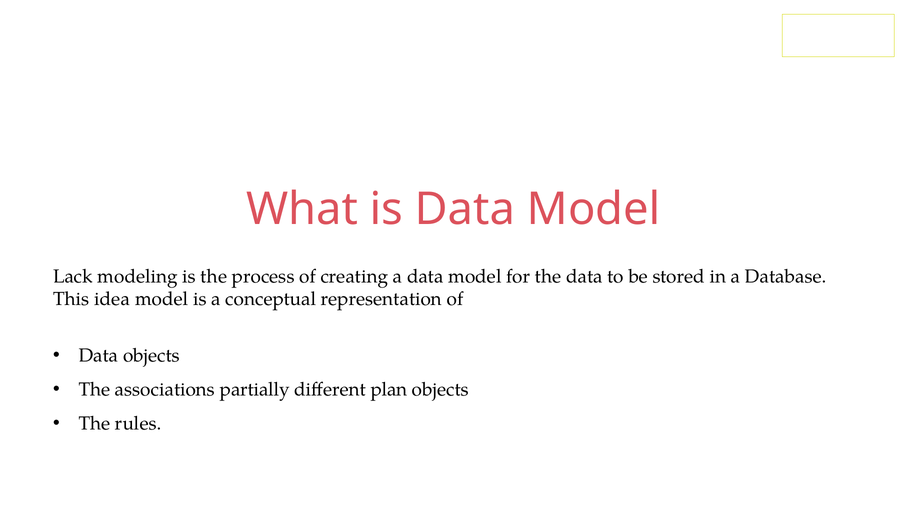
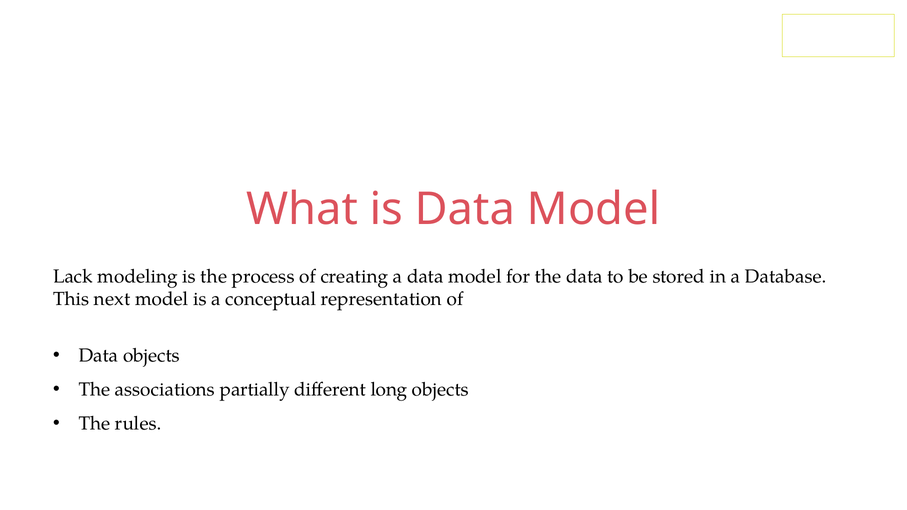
idea: idea -> next (112, 299)
plan: plan -> long (389, 390)
